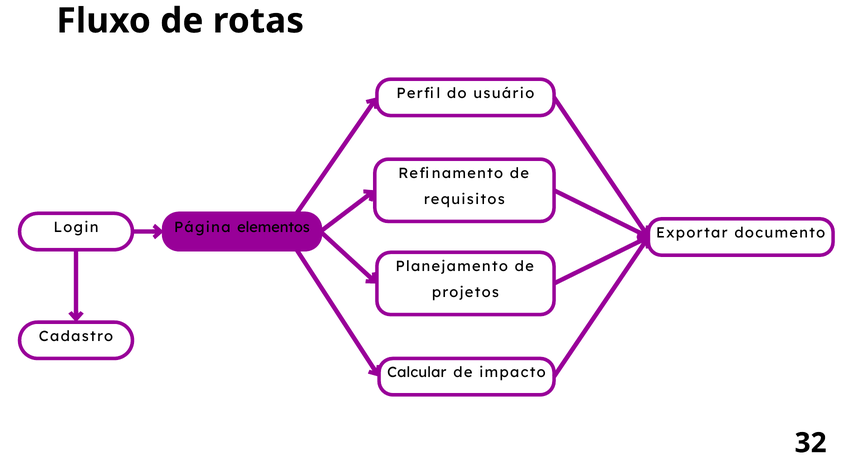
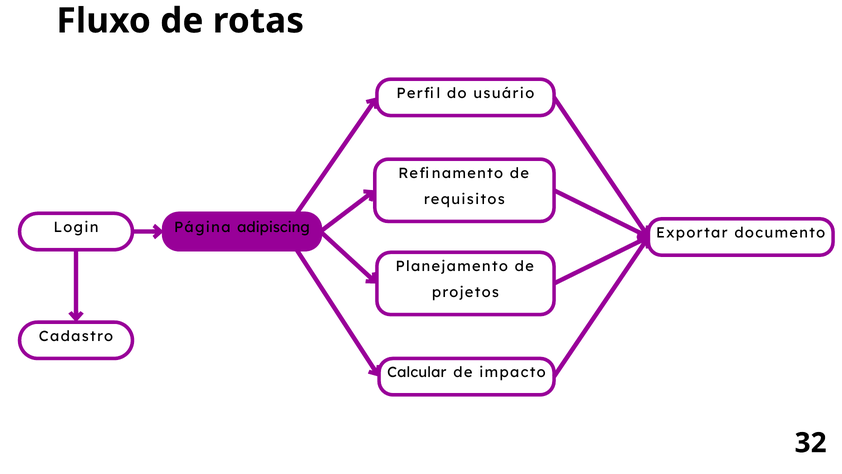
elementos: elementos -> adipiscing (274, 227)
